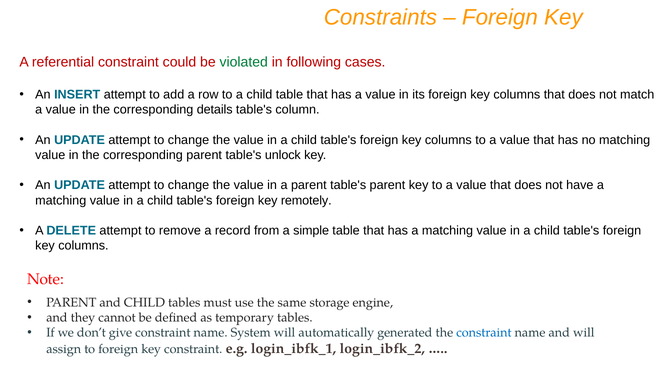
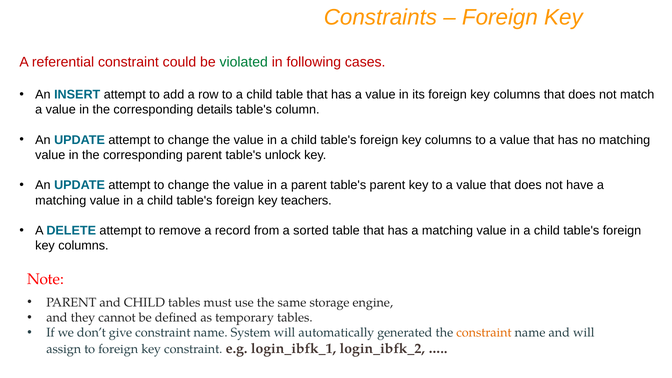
remotely: remotely -> teachers (306, 200)
simple: simple -> sorted (311, 231)
constraint colour: blue -> orange (484, 333)
